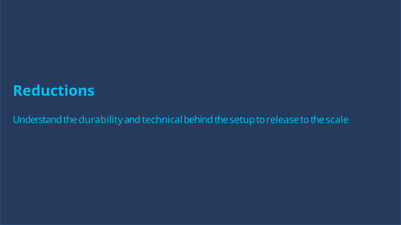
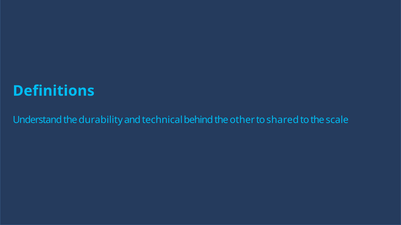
Reductions: Reductions -> Definitions (54, 91)
setup: setup -> other (242, 120)
release: release -> shared (283, 120)
